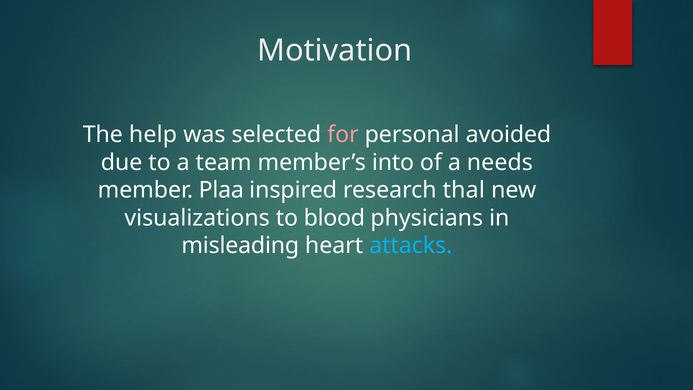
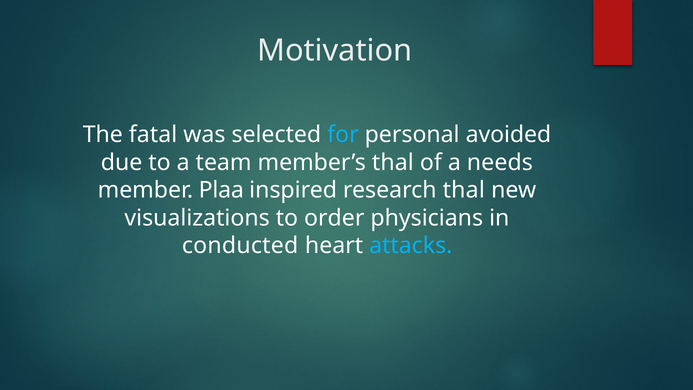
help: help -> fatal (153, 135)
for colour: pink -> light blue (343, 135)
member’s into: into -> thal (393, 162)
blood: blood -> order (334, 218)
misleading: misleading -> conducted (240, 246)
